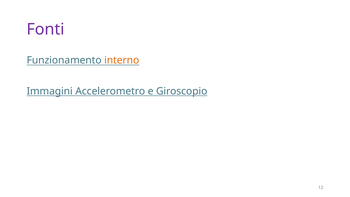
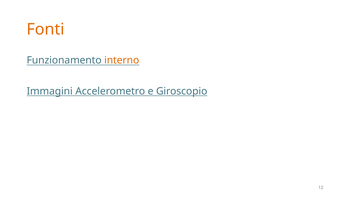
Fonti colour: purple -> orange (46, 29)
